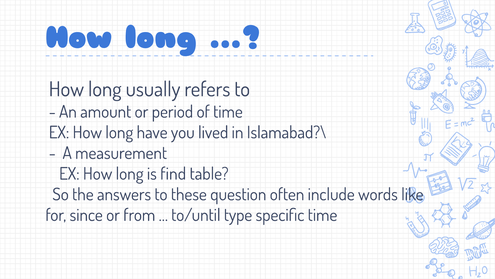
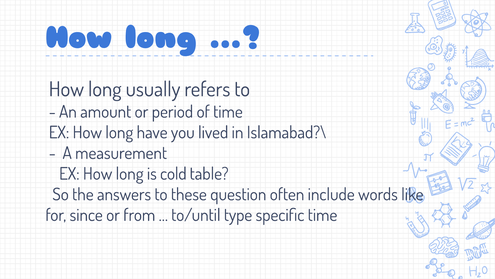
find: find -> cold (173, 174)
